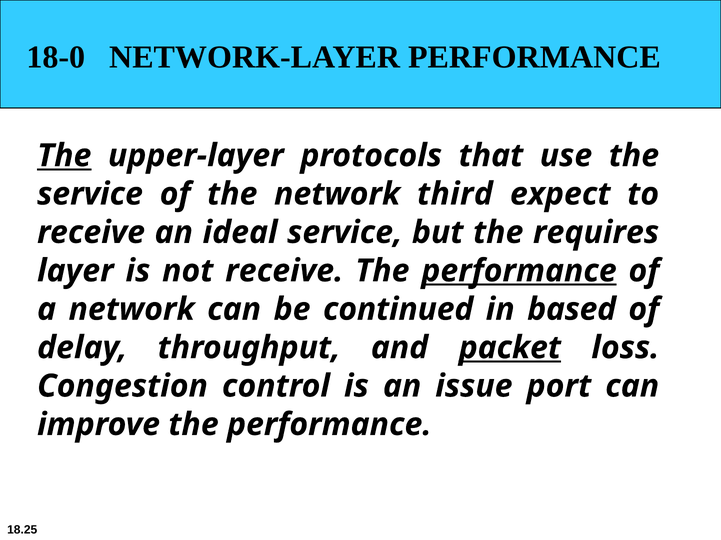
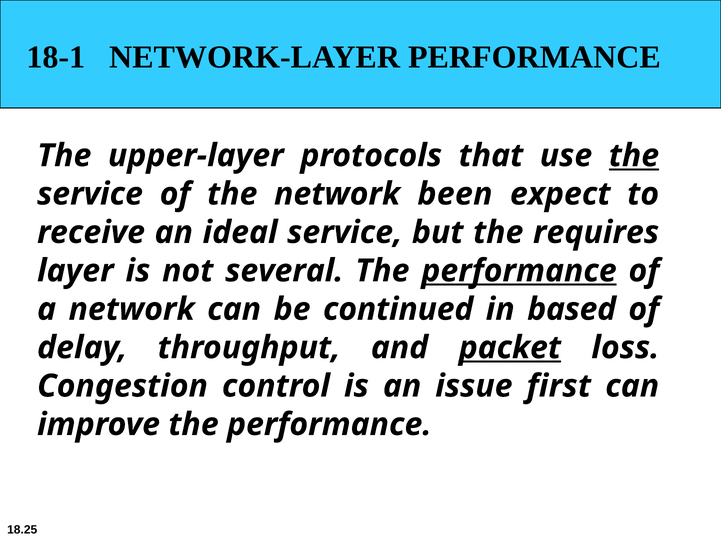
18-0: 18-0 -> 18-1 (56, 57)
The underline: present -> none (64, 156)
the underline: none -> present (634, 156)
third: third -> been (455, 194)
not receive: receive -> several (284, 271)
port: port -> first (559, 387)
